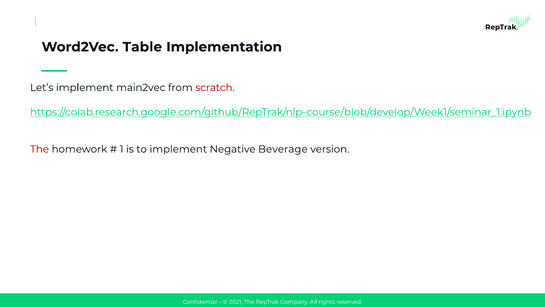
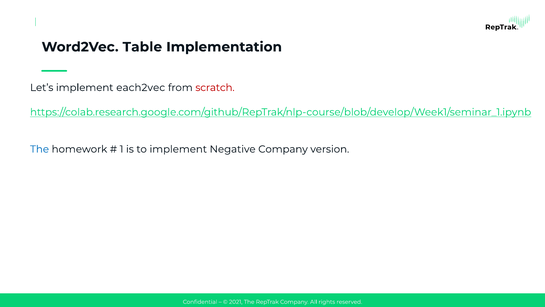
main2vec: main2vec -> each2vec (141, 87)
The colour: red -> blue (40, 149)
Negative Beverage: Beverage -> Company (283, 149)
